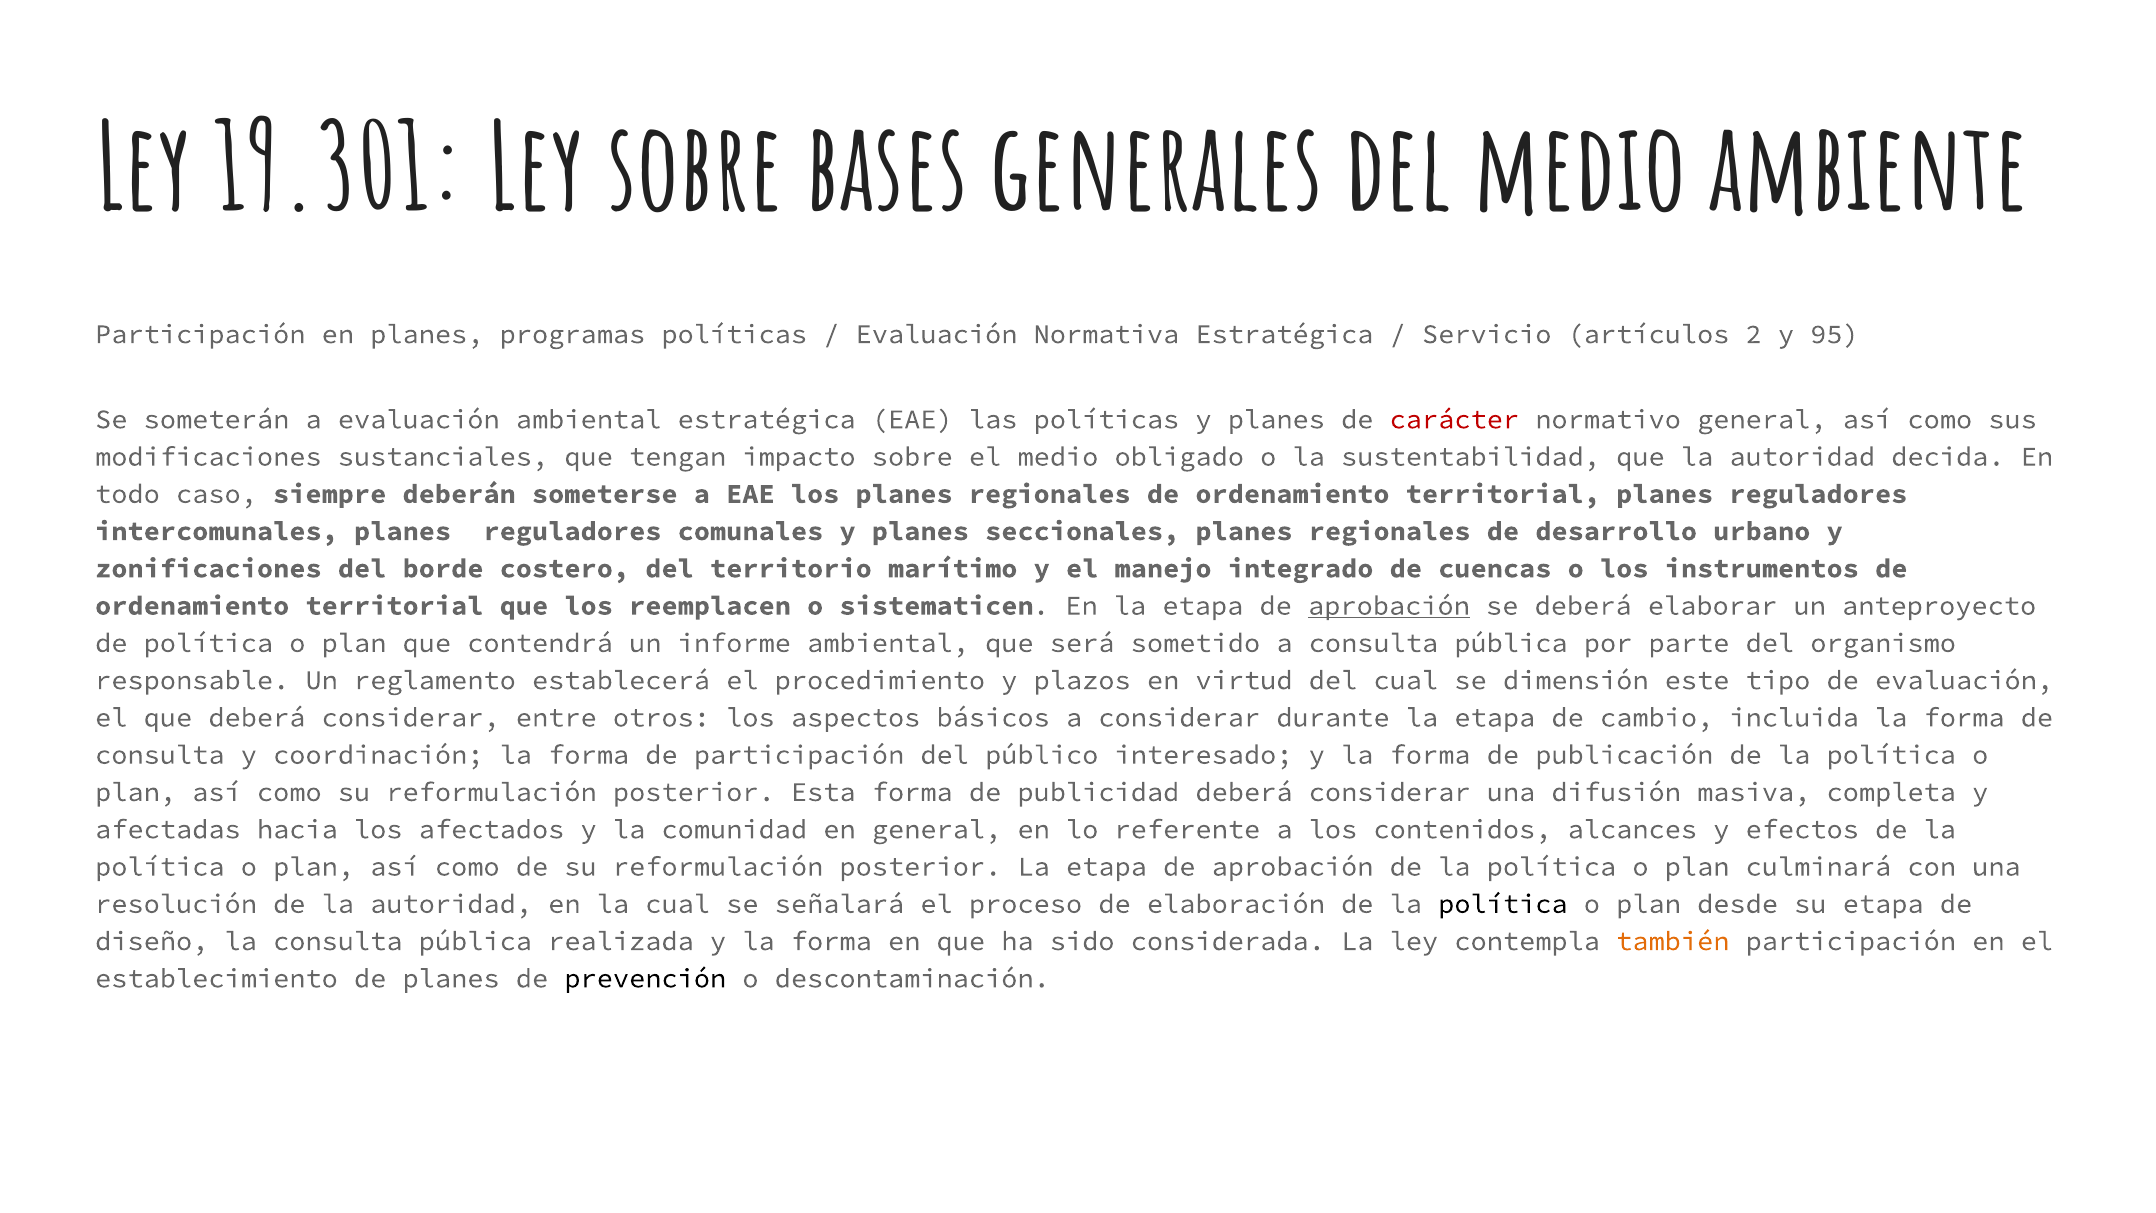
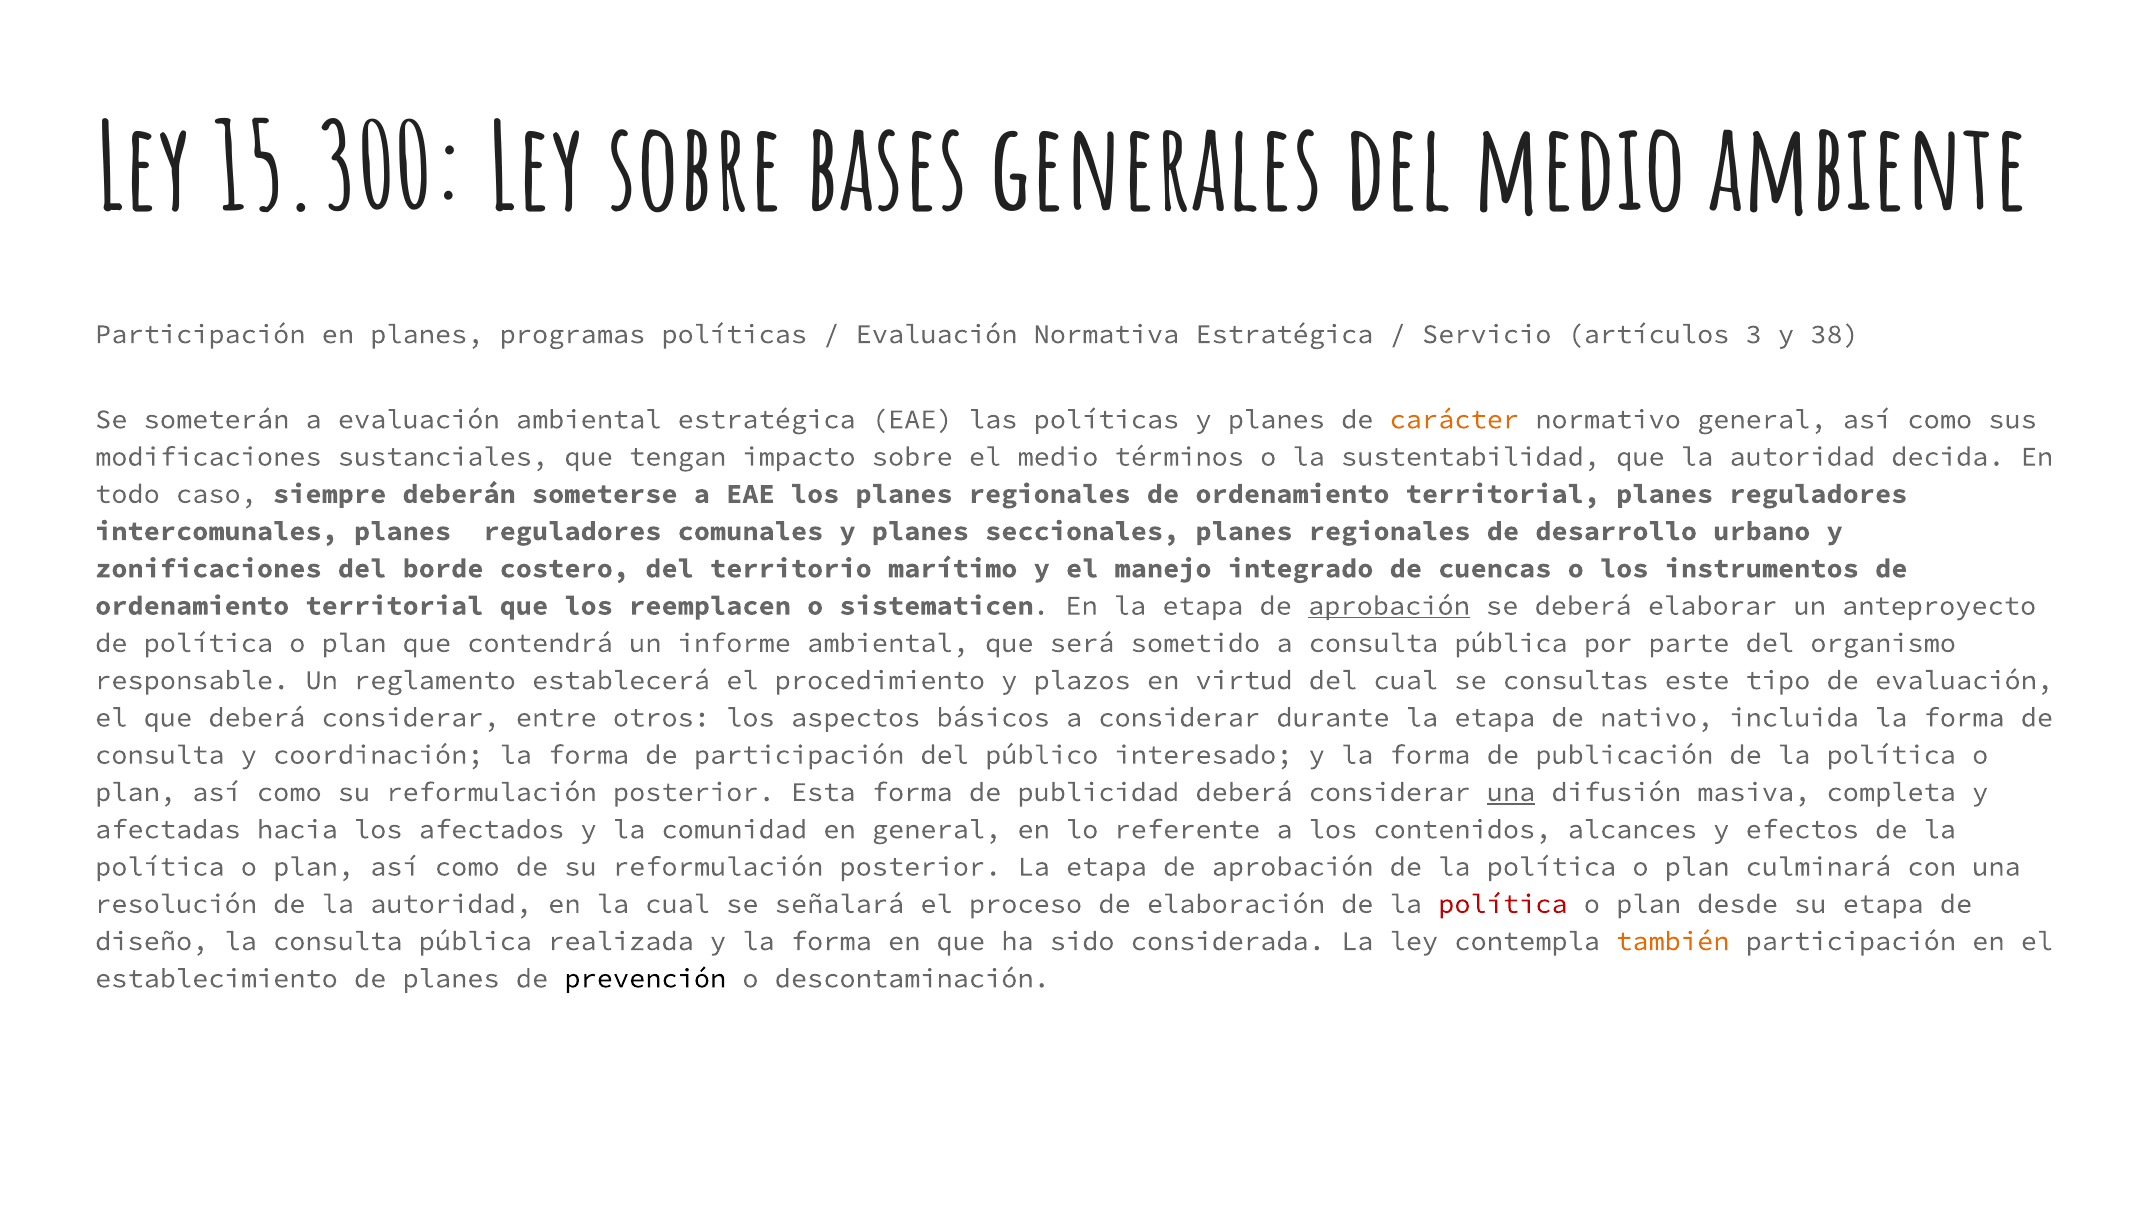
19.301: 19.301 -> 15.300 (341, 171)
2: 2 -> 3 (1754, 334)
95: 95 -> 38 (1835, 334)
carácter colour: red -> orange (1454, 419)
obligado: obligado -> términos (1179, 457)
dimensión: dimensión -> consultas (1576, 680)
cambio: cambio -> nativo (1657, 717)
una underline: none -> present (1511, 792)
política colour: black -> red (1503, 904)
